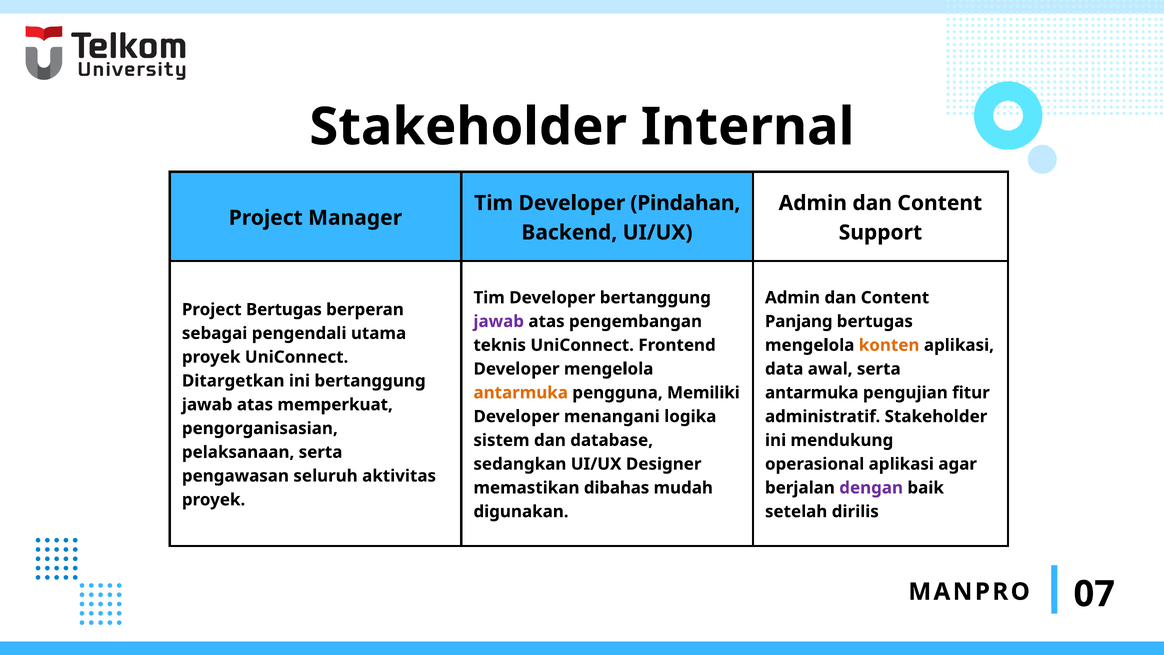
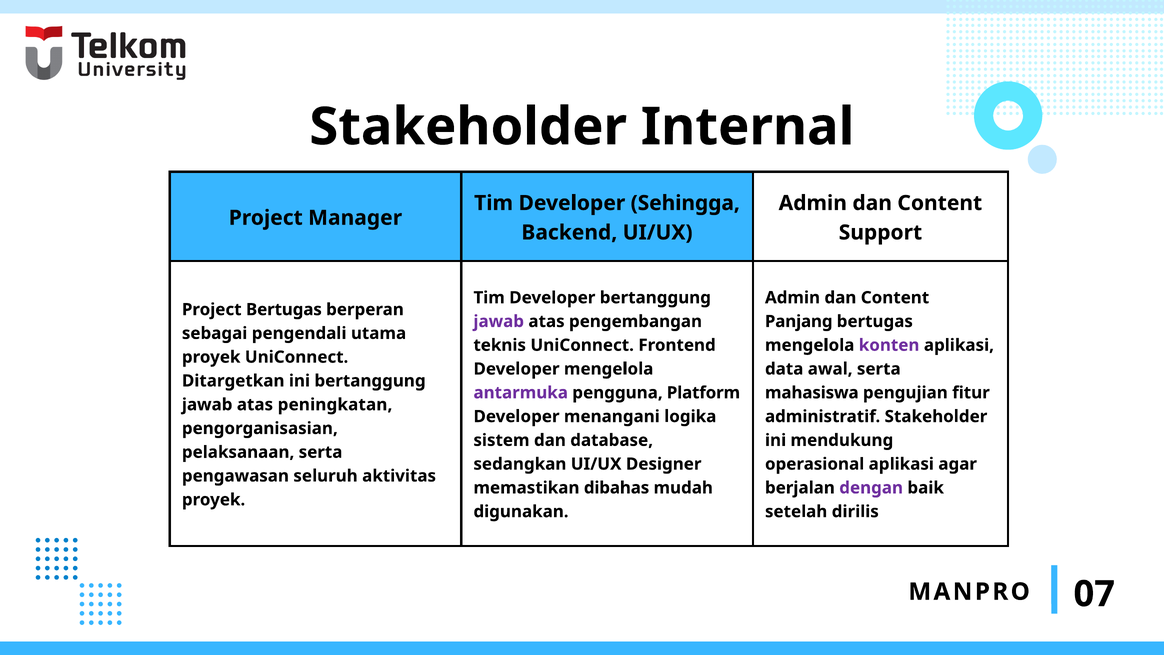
Pindahan: Pindahan -> Sehingga (685, 203)
konten colour: orange -> purple (889, 345)
antarmuka colour: orange -> purple (521, 393)
Memiliki: Memiliki -> Platform (703, 393)
antarmuka: antarmuka -> mahasiswa (812, 393)
memperkuat: memperkuat -> peningkatan (335, 405)
